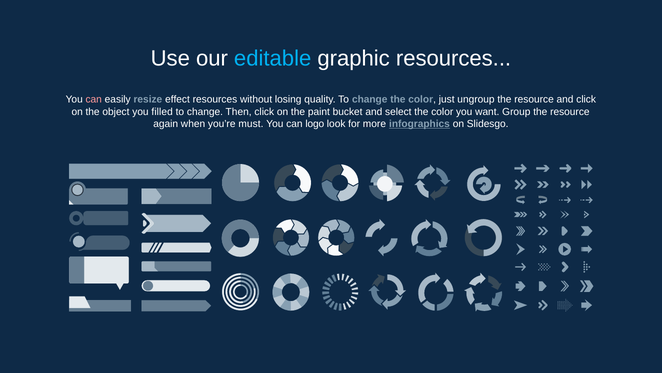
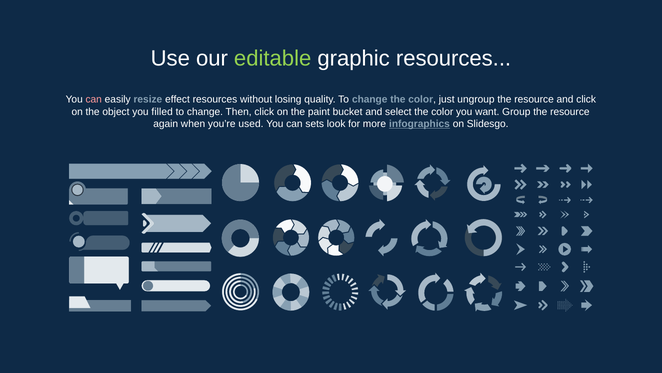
editable colour: light blue -> light green (273, 58)
must: must -> used (251, 124)
logo: logo -> sets (315, 124)
